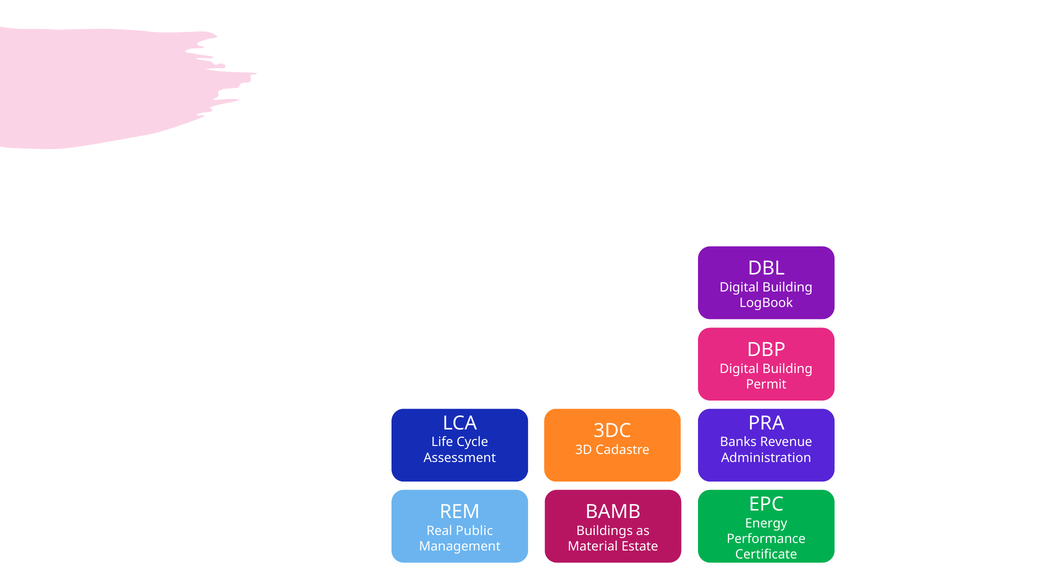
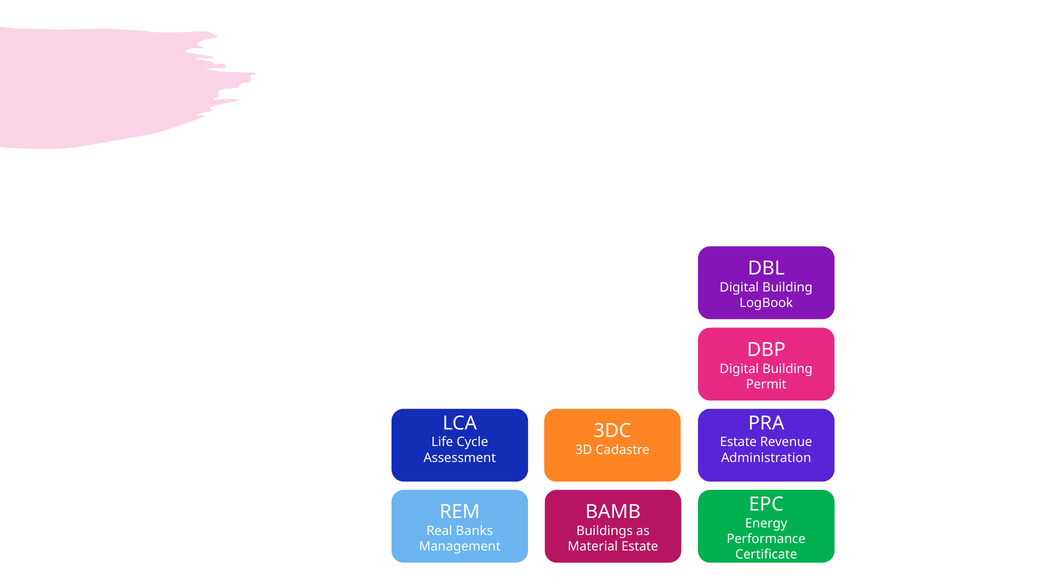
Banks: Banks -> Estate (738, 442)
Public: Public -> Banks (474, 531)
